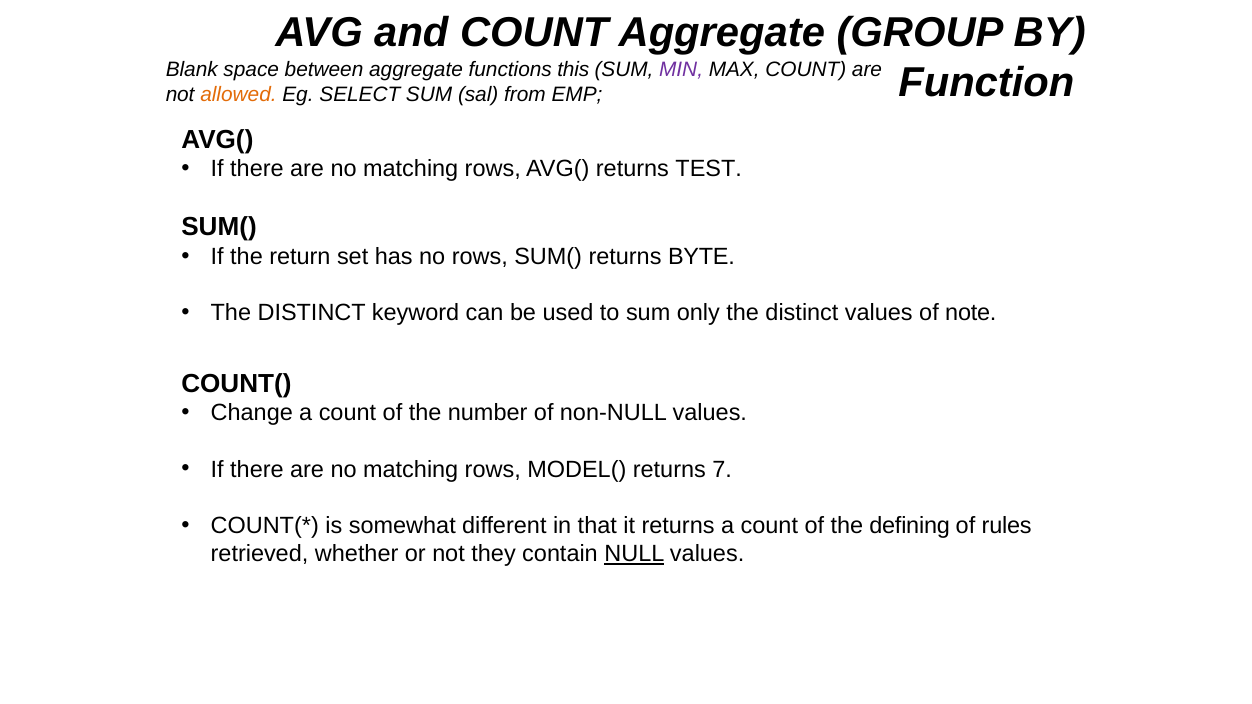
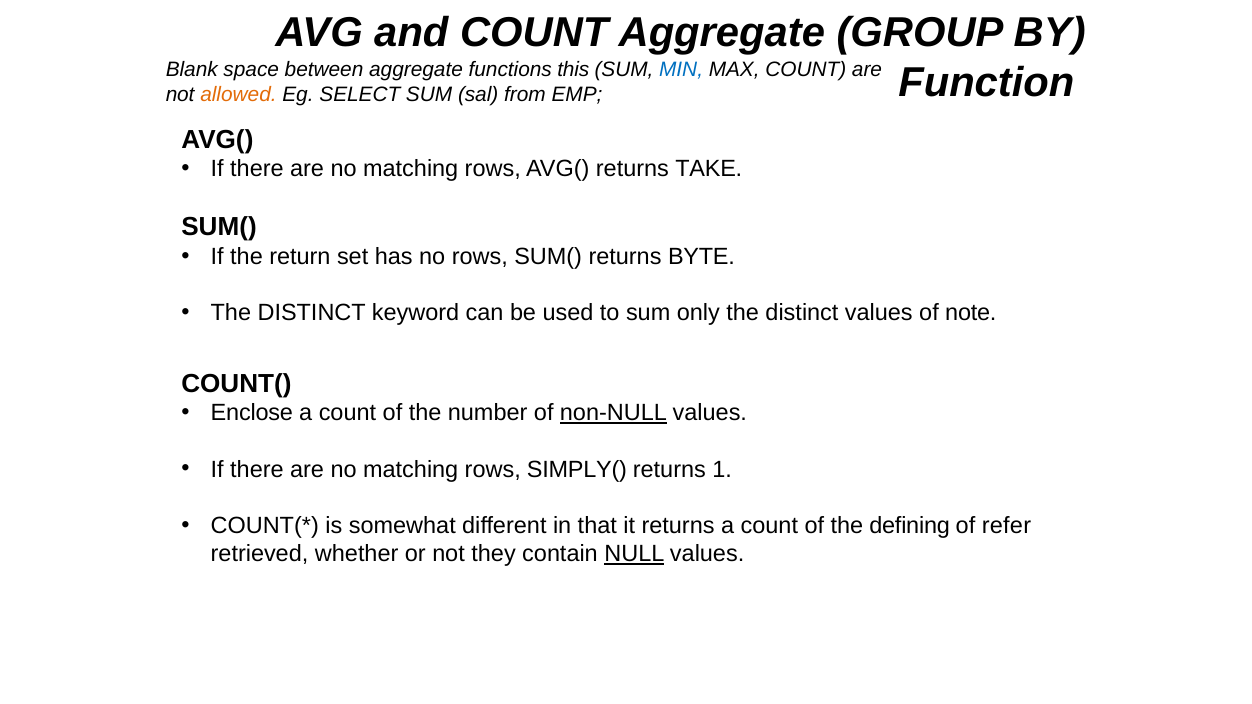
MIN colour: purple -> blue (681, 70)
TEST: TEST -> TAKE (709, 169)
Change: Change -> Enclose (252, 413)
non-NULL underline: none -> present (613, 413)
MODEL(: MODEL( -> SIMPLY( (577, 470)
7: 7 -> 1 (722, 470)
rules: rules -> refer (1006, 526)
